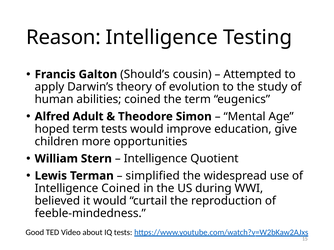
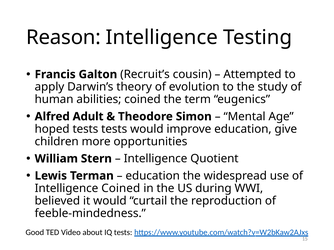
Should’s: Should’s -> Recruit’s (145, 75)
hoped term: term -> tests (85, 129)
simplified: simplified -> education (153, 176)
